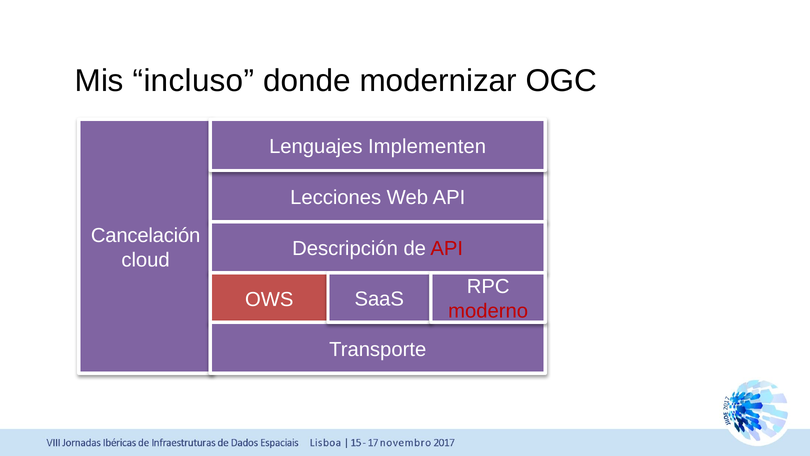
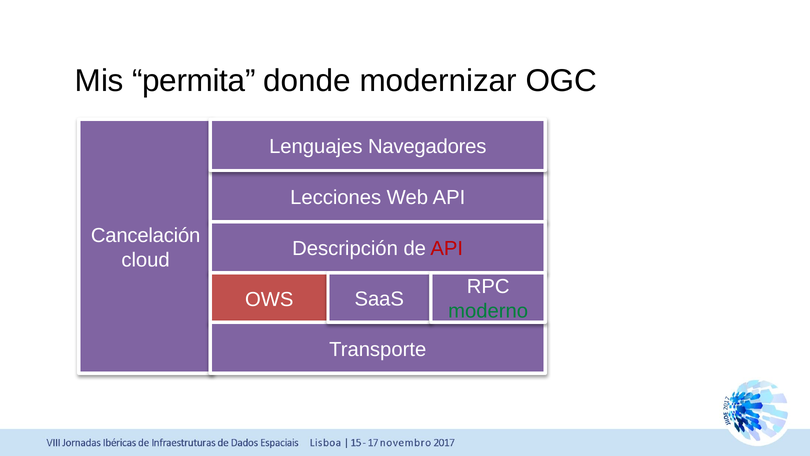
incluso: incluso -> permita (194, 81)
Implementen: Implementen -> Navegadores (427, 146)
moderno colour: red -> green (488, 311)
